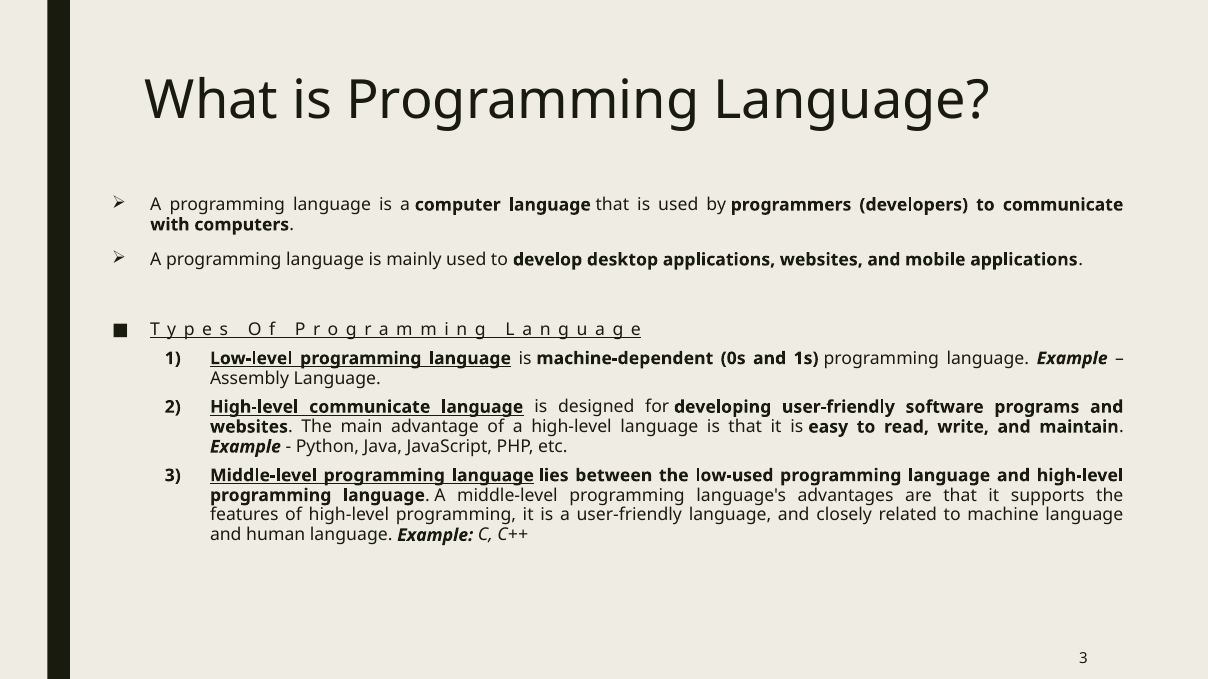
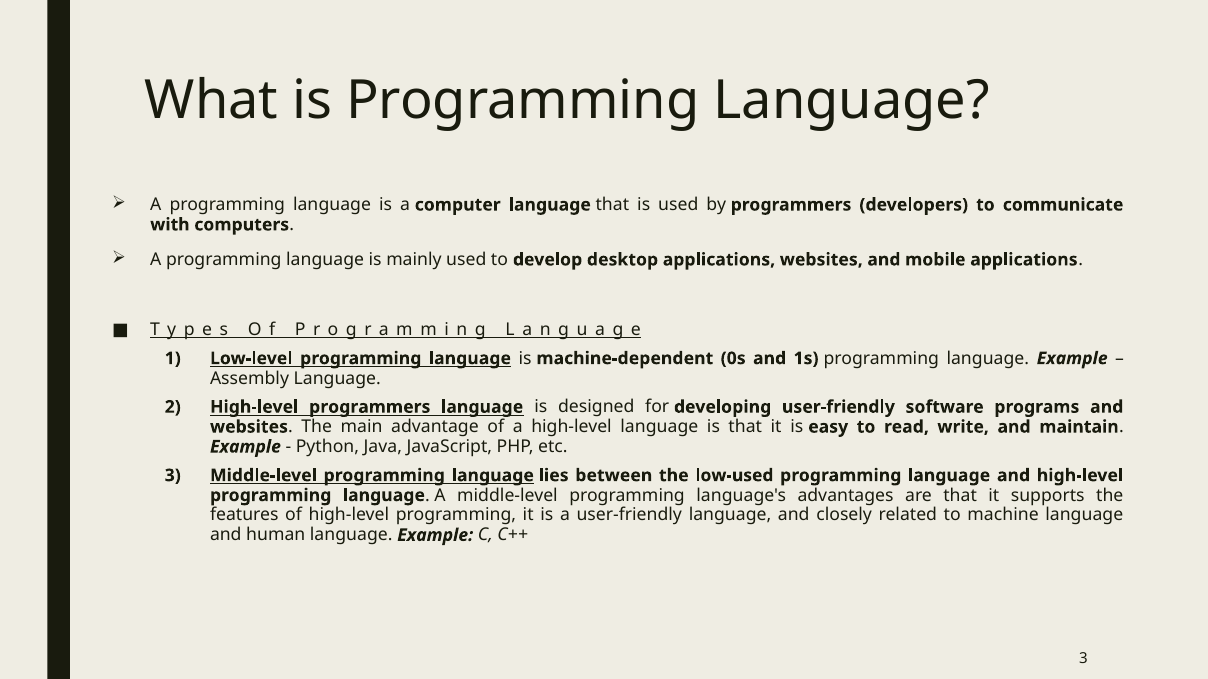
High-level communicate: communicate -> programmers (370, 407)
